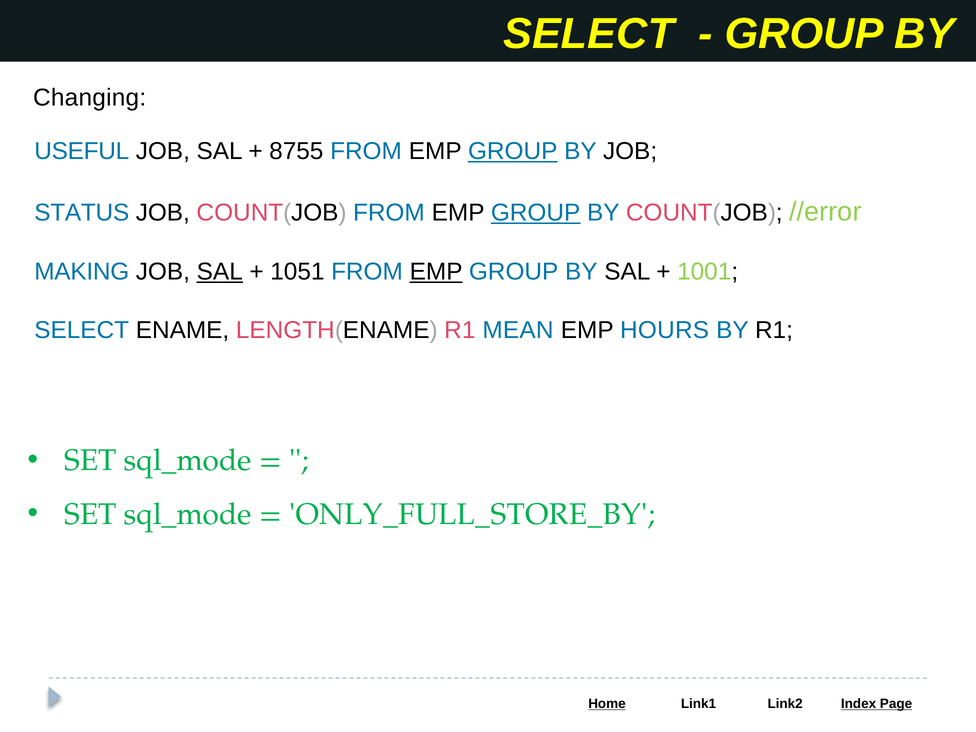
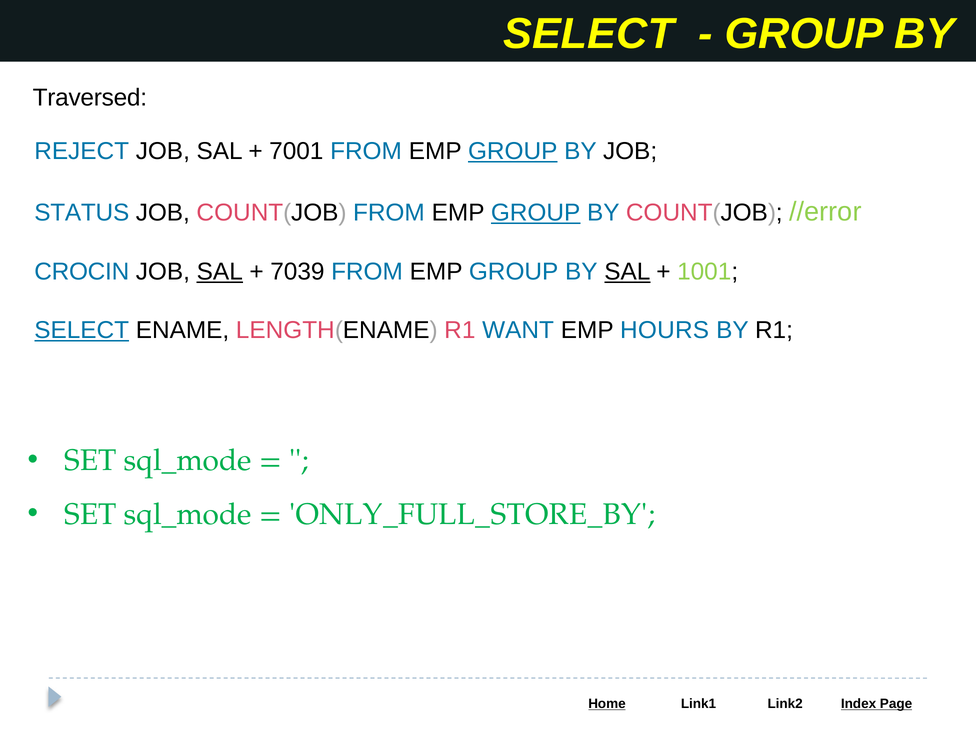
Changing: Changing -> Traversed (90, 98)
USEFUL: USEFUL -> REJECT (82, 151)
8755: 8755 -> 7001 (296, 151)
MAKING: MAKING -> CROCIN (82, 272)
1051: 1051 -> 7039 (297, 272)
EMP underline: present -> none (436, 272)
SAL underline: none -> present (627, 272)
SELECT underline: none -> present (82, 330)
MEAN: MEAN -> WANT (518, 330)
